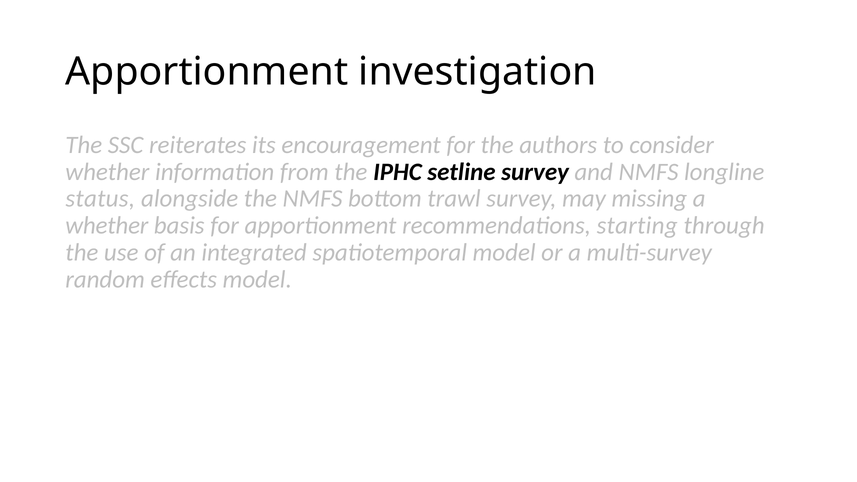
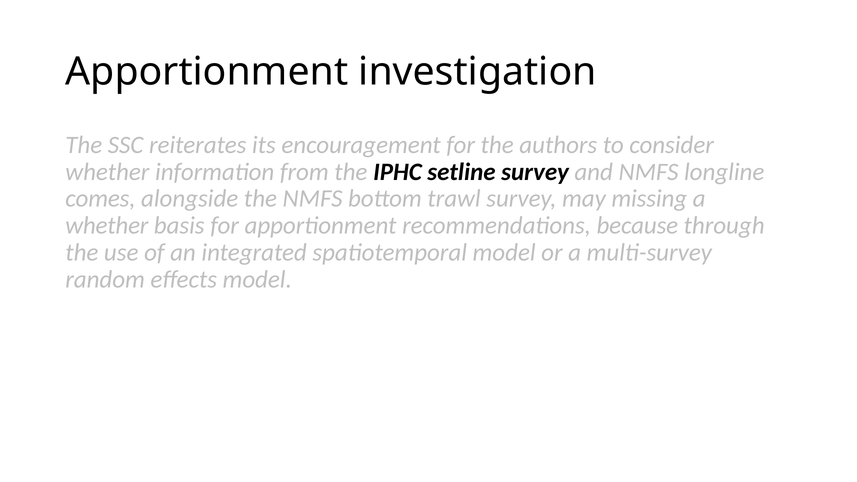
status: status -> comes (100, 199)
starting: starting -> because (637, 226)
